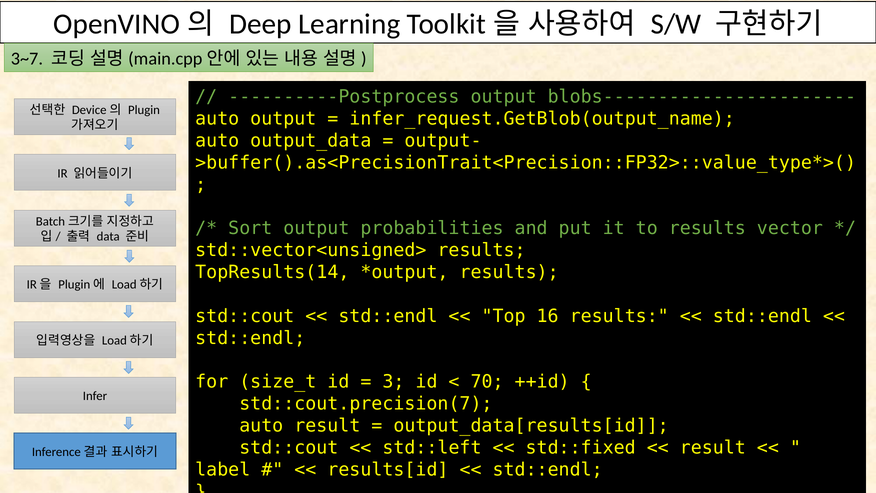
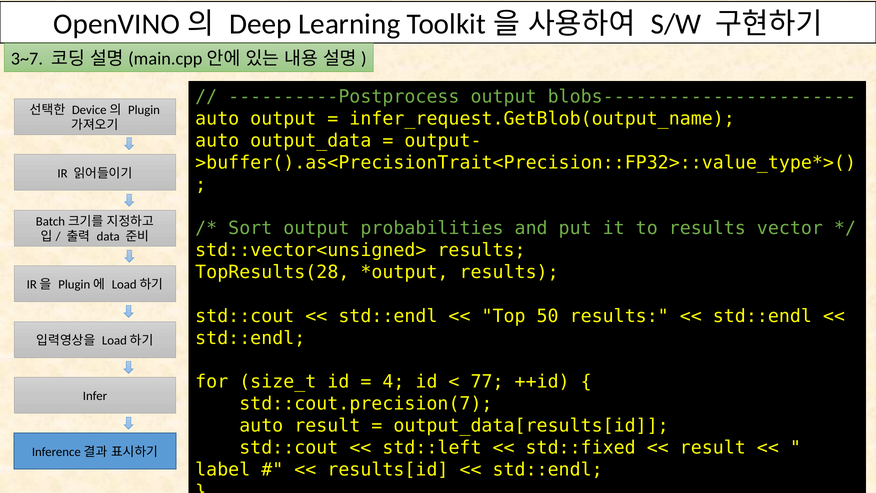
TopResults(14: TopResults(14 -> TopResults(28 (272, 272)
16: 16 -> 50 (548, 316)
3: 3 -> 4 (393, 382)
70: 70 -> 77 (487, 382)
